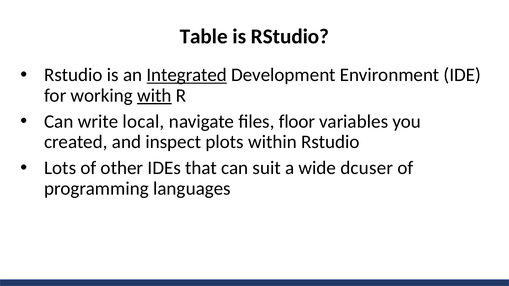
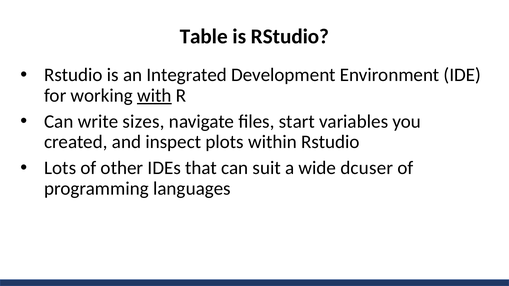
Integrated underline: present -> none (187, 75)
local: local -> sizes (143, 122)
floor: floor -> start (297, 122)
